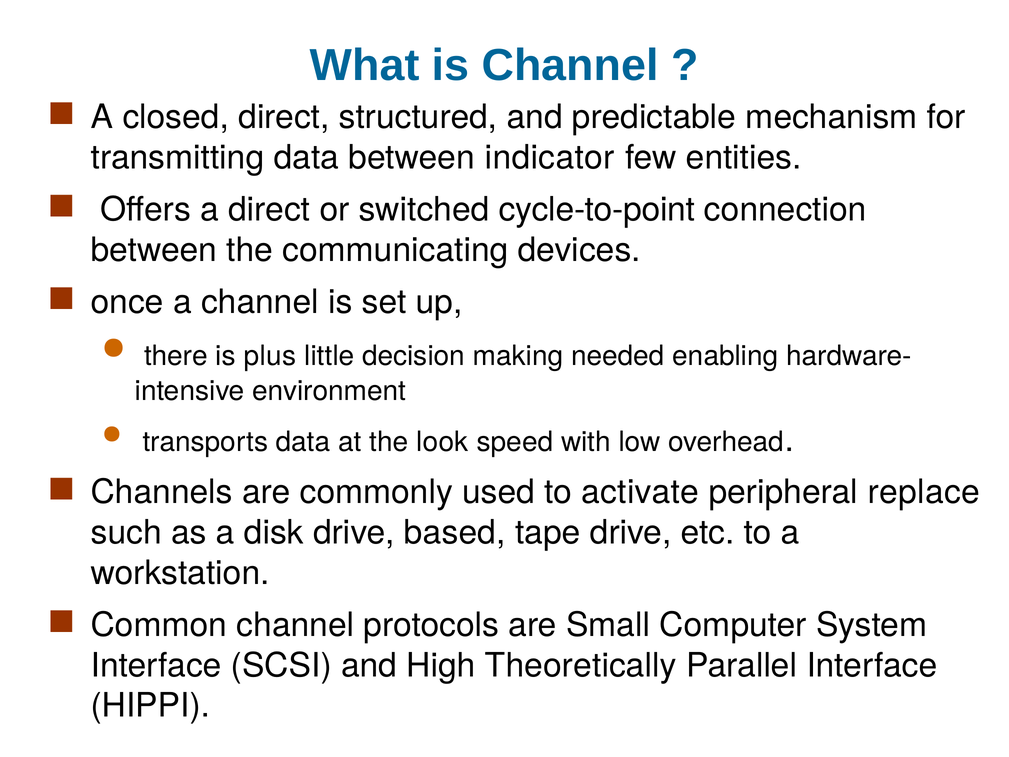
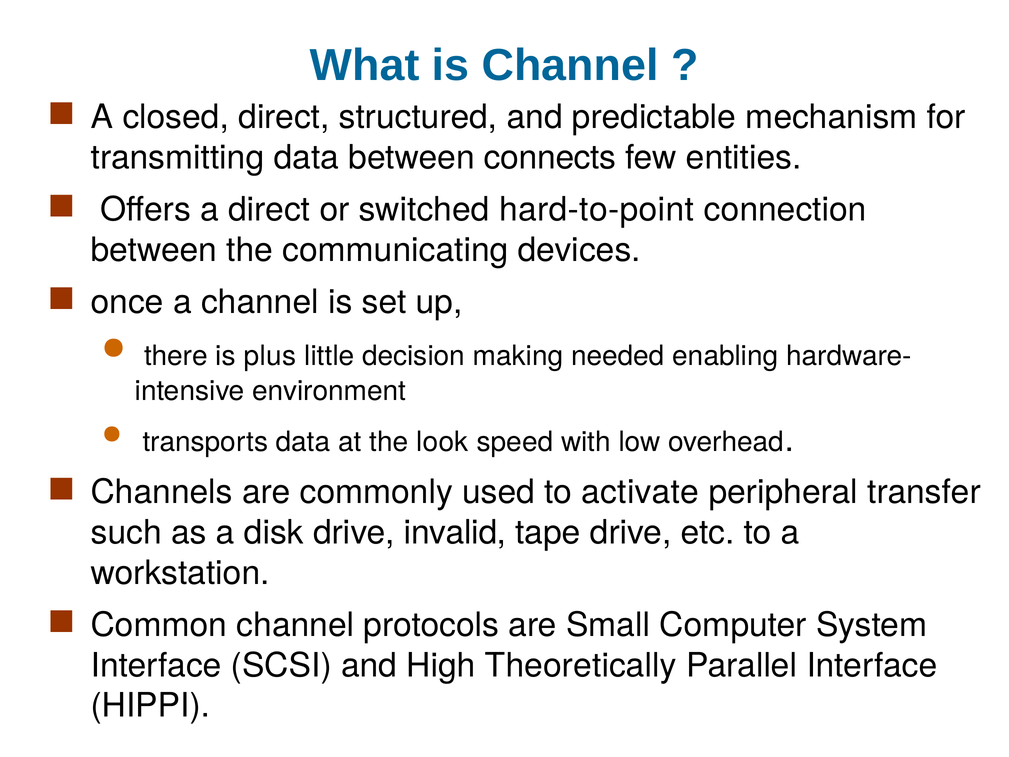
indicator: indicator -> connects (550, 157)
cycle-to-point: cycle-to-point -> hard-to-point (597, 210)
replace: replace -> transfer (924, 492)
based: based -> invalid (455, 532)
